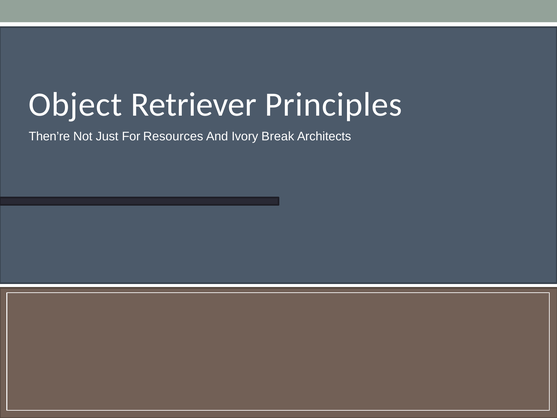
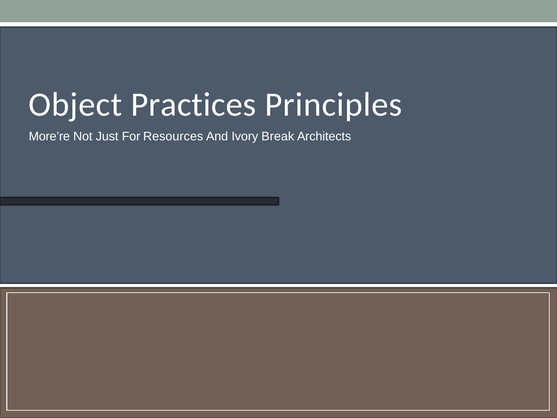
Retriever: Retriever -> Practices (193, 104)
Then’re: Then’re -> More’re (49, 136)
